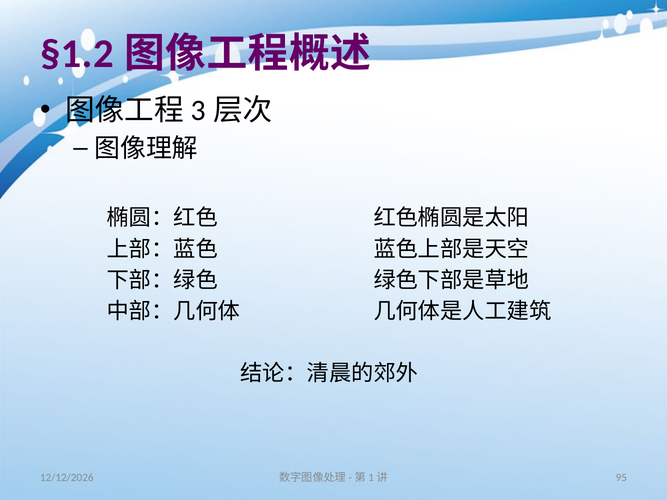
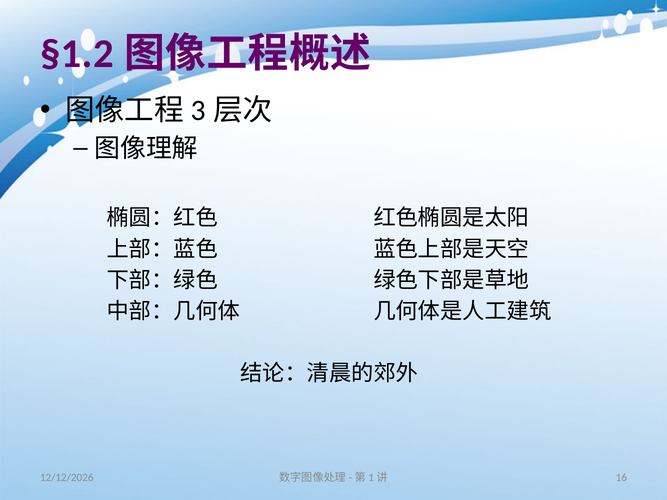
95: 95 -> 16 (621, 478)
